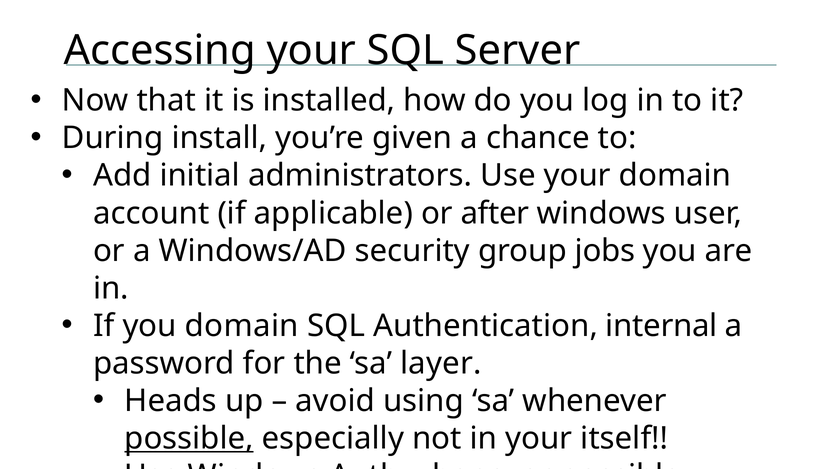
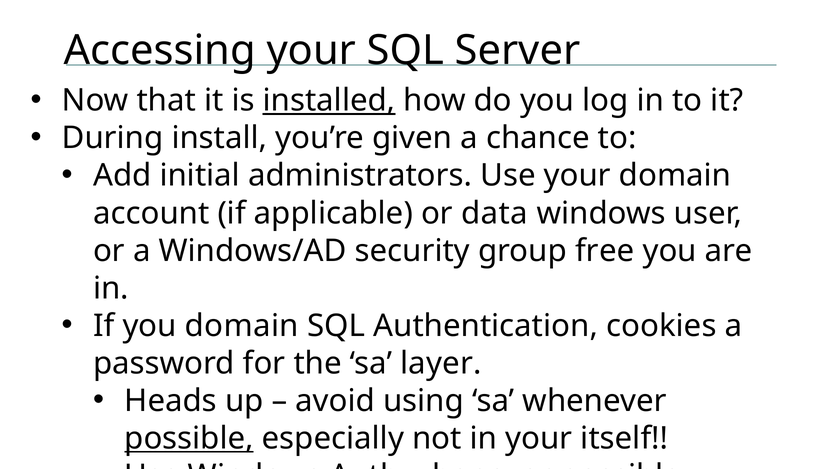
installed underline: none -> present (329, 101)
after: after -> data (495, 213)
jobs: jobs -> free (605, 251)
internal: internal -> cookies (661, 326)
